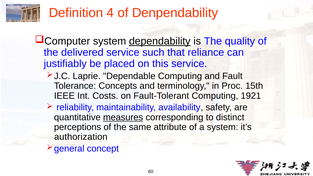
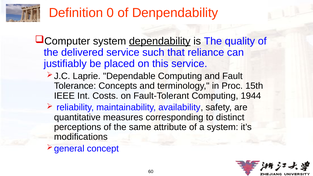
4: 4 -> 0 (110, 13)
1921: 1921 -> 1944 (251, 96)
measures underline: present -> none (123, 117)
authorization: authorization -> modifications (81, 137)
